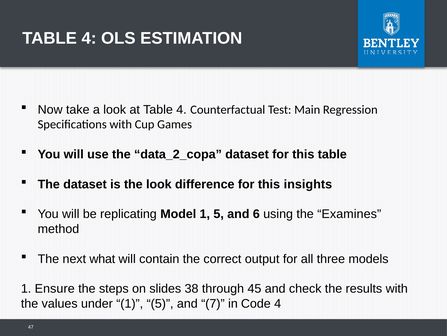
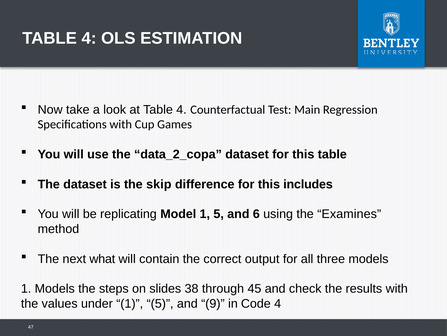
the look: look -> skip (159, 184)
insights: insights -> includes (308, 184)
1 Ensure: Ensure -> Models (55, 288)
7: 7 -> 9 (213, 303)
